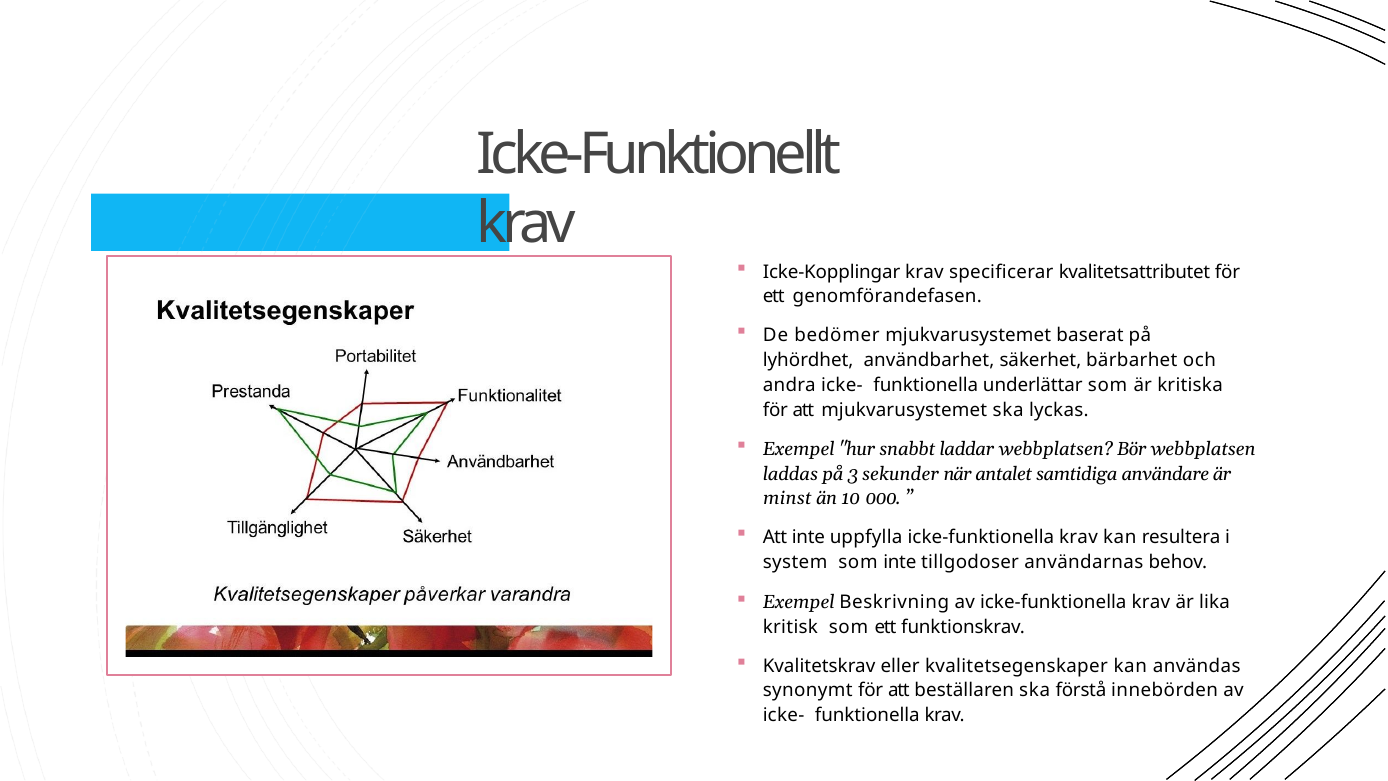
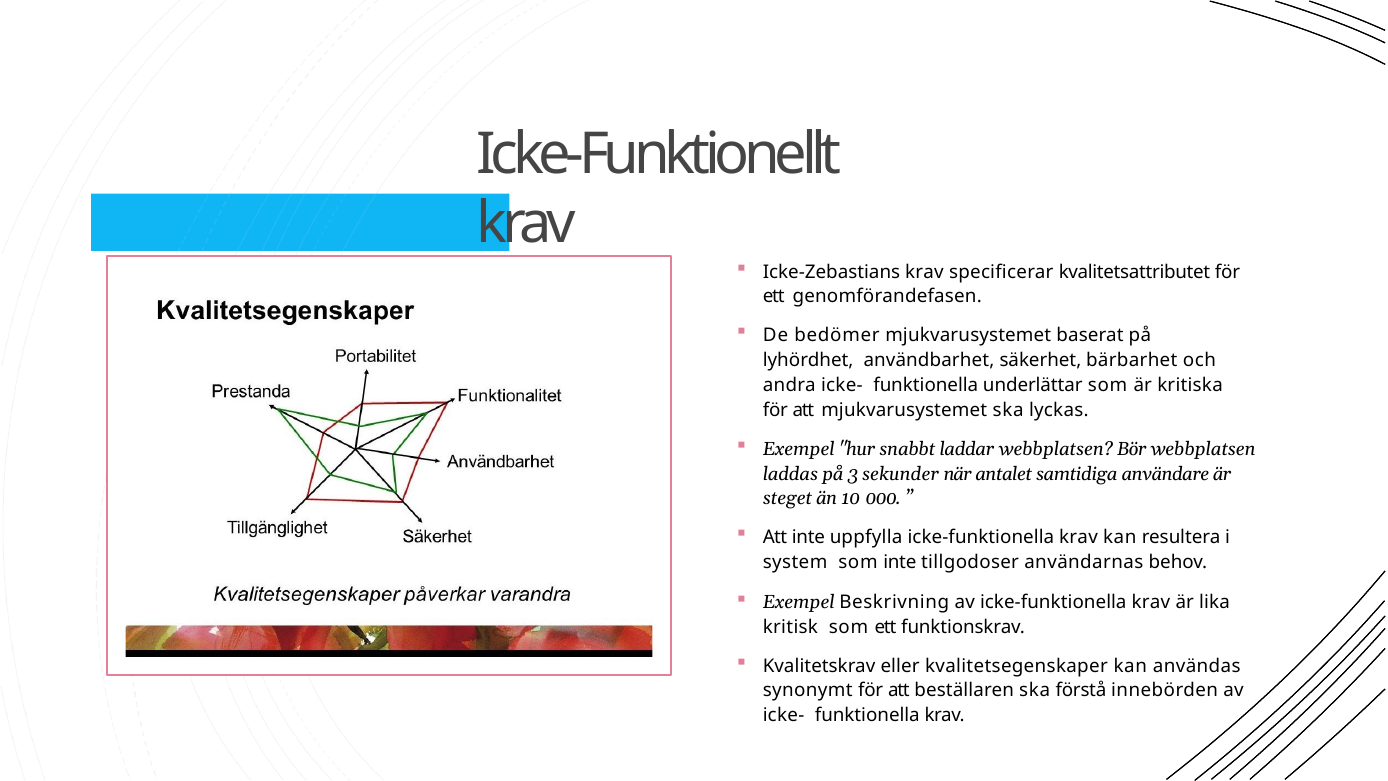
Icke-Kopplingar: Icke-Kopplingar -> Icke-Zebastians (831, 272)
minst: minst -> steget (787, 499)
